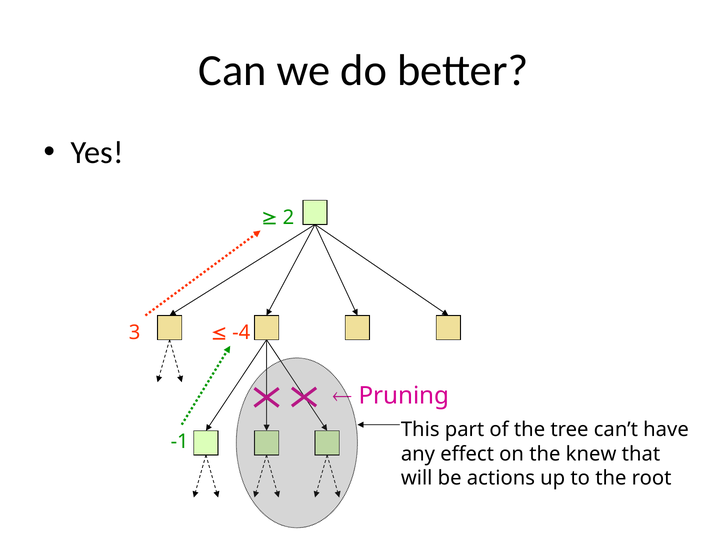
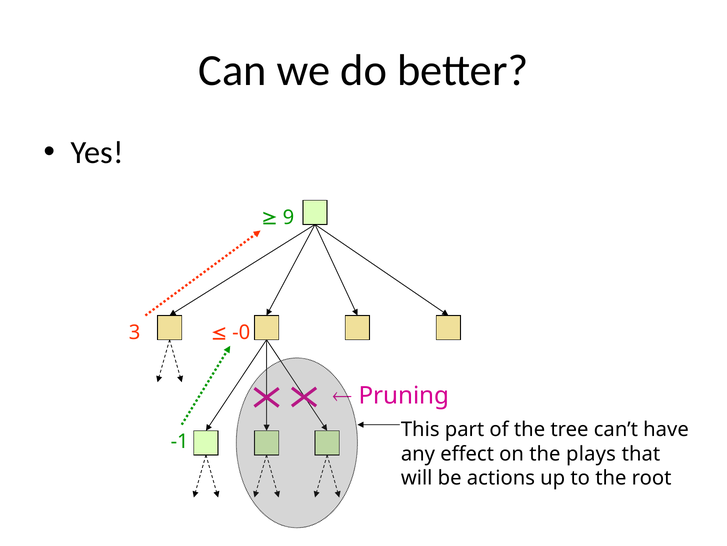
2: 2 -> 9 (289, 217)
-4: -4 -> -0 (241, 332)
knew: knew -> plays (591, 453)
